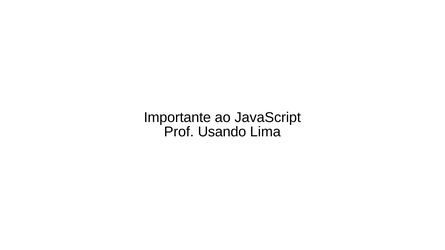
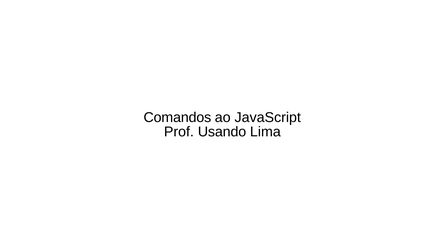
Importante: Importante -> Comandos (177, 118)
